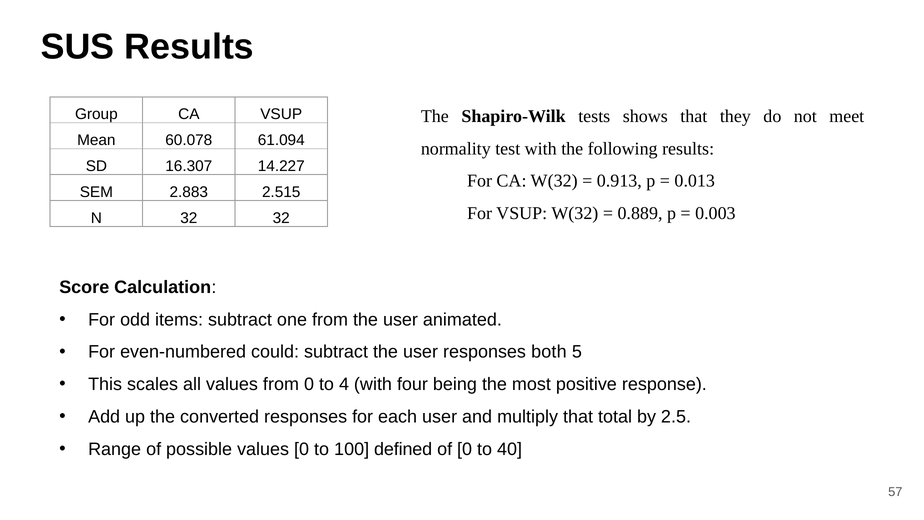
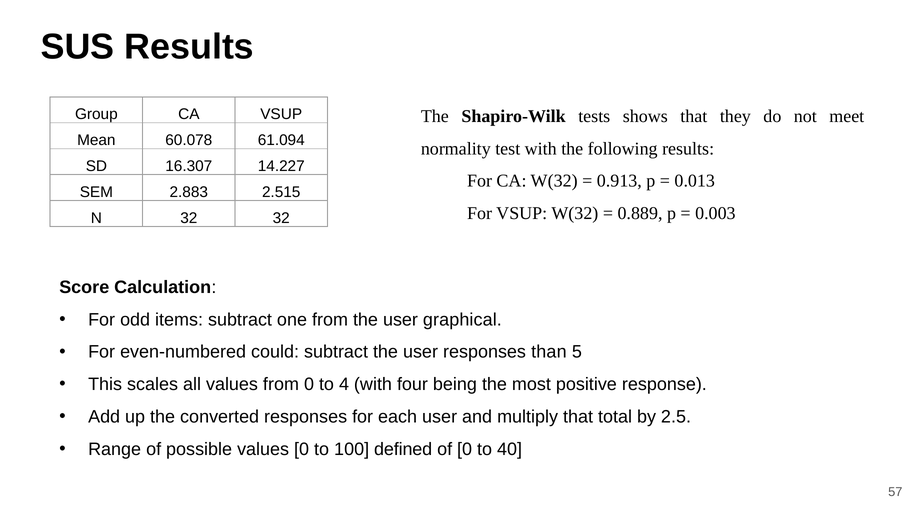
animated: animated -> graphical (462, 320)
both: both -> than (549, 352)
